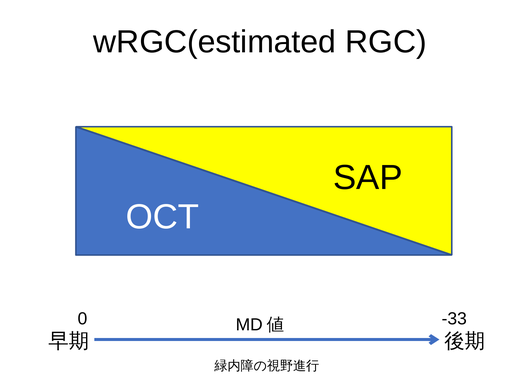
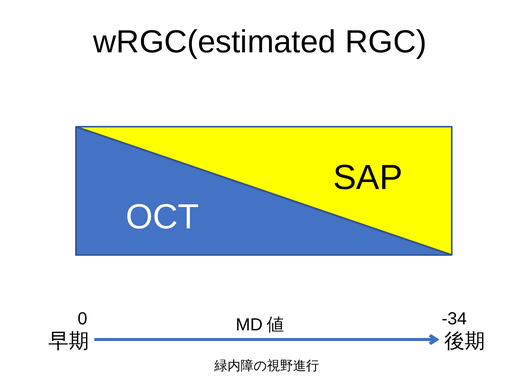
-33: -33 -> -34 (454, 318)
